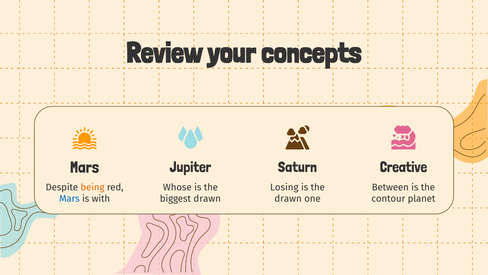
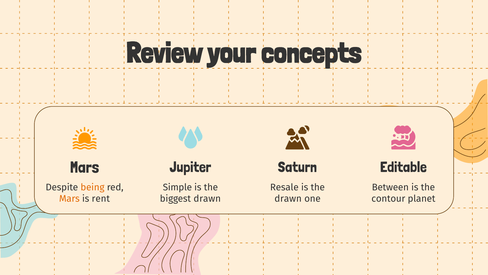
Creative: Creative -> Editable (403, 167)
Whose: Whose -> Simple (177, 187)
Losing: Losing -> Resale (284, 187)
Mars colour: blue -> orange (69, 198)
with: with -> rent (101, 198)
